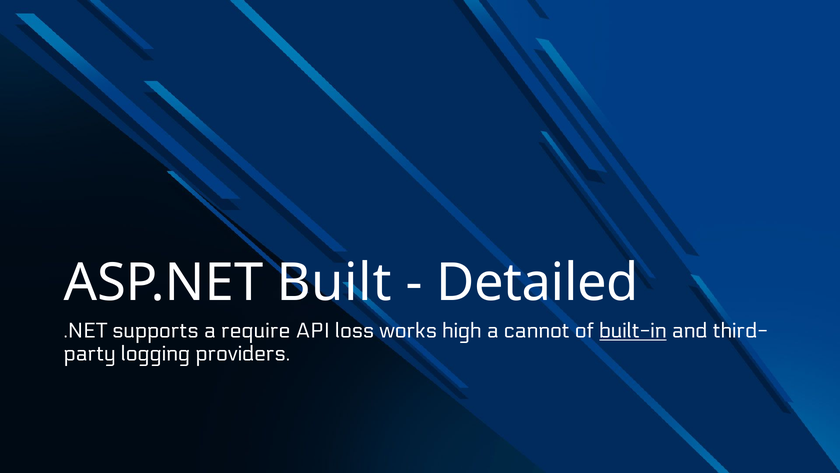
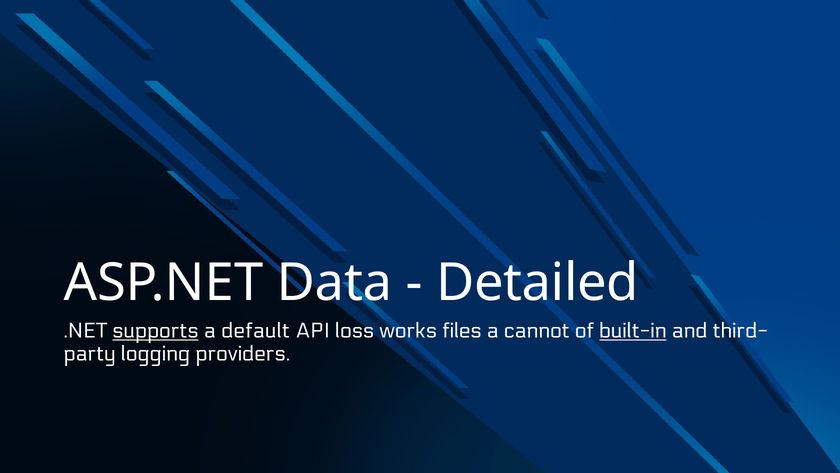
Built: Built -> Data (335, 282)
supports underline: none -> present (156, 331)
require: require -> default (256, 331)
high: high -> files (462, 331)
